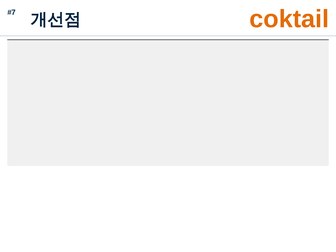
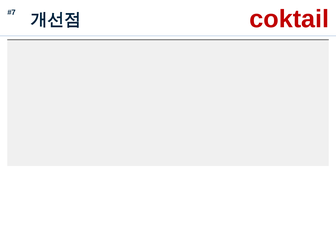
coktail colour: orange -> red (289, 19)
